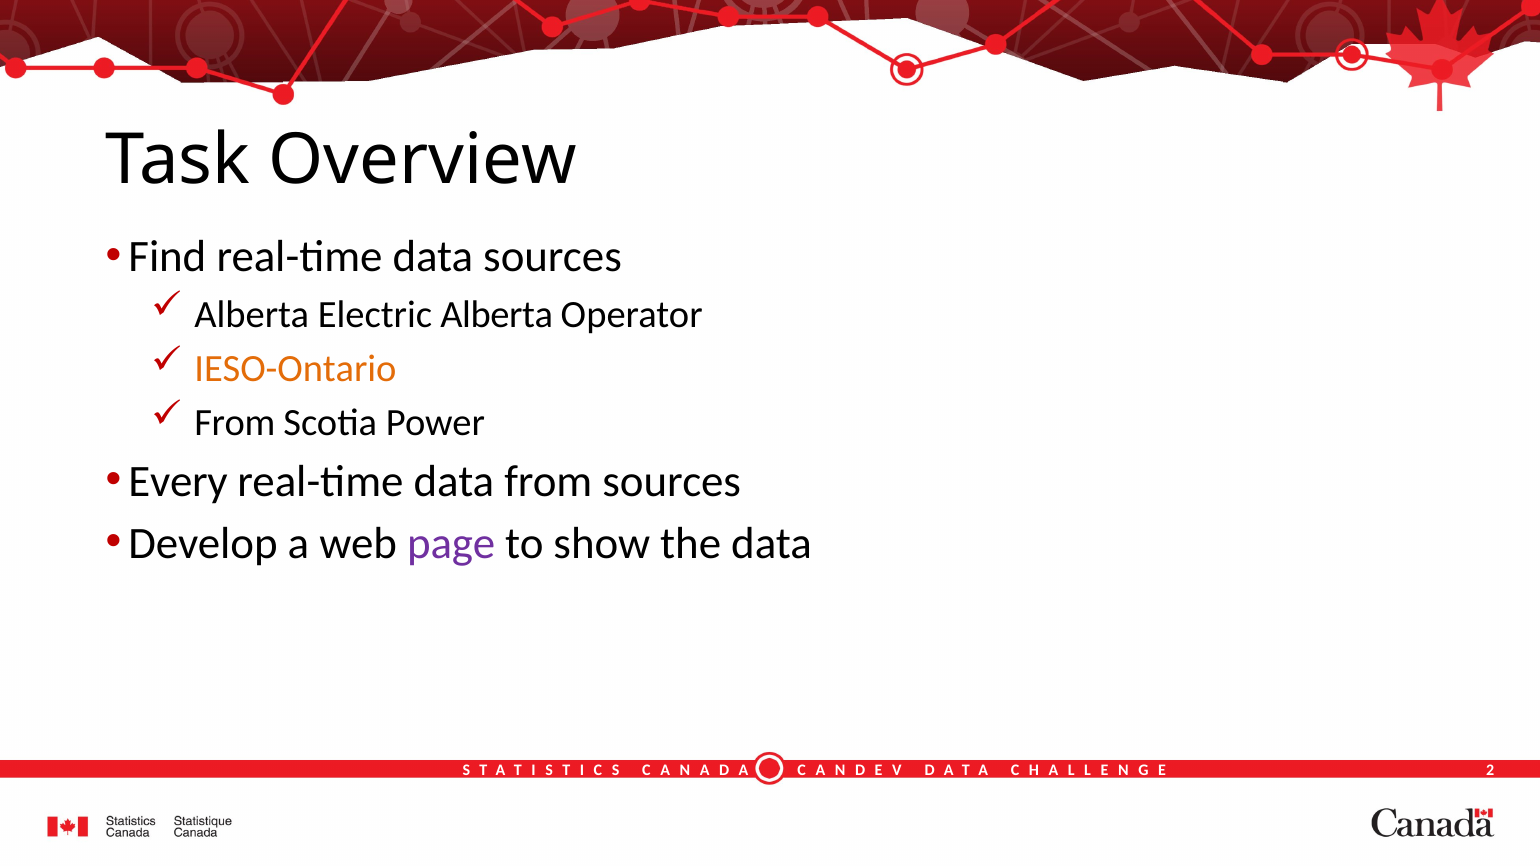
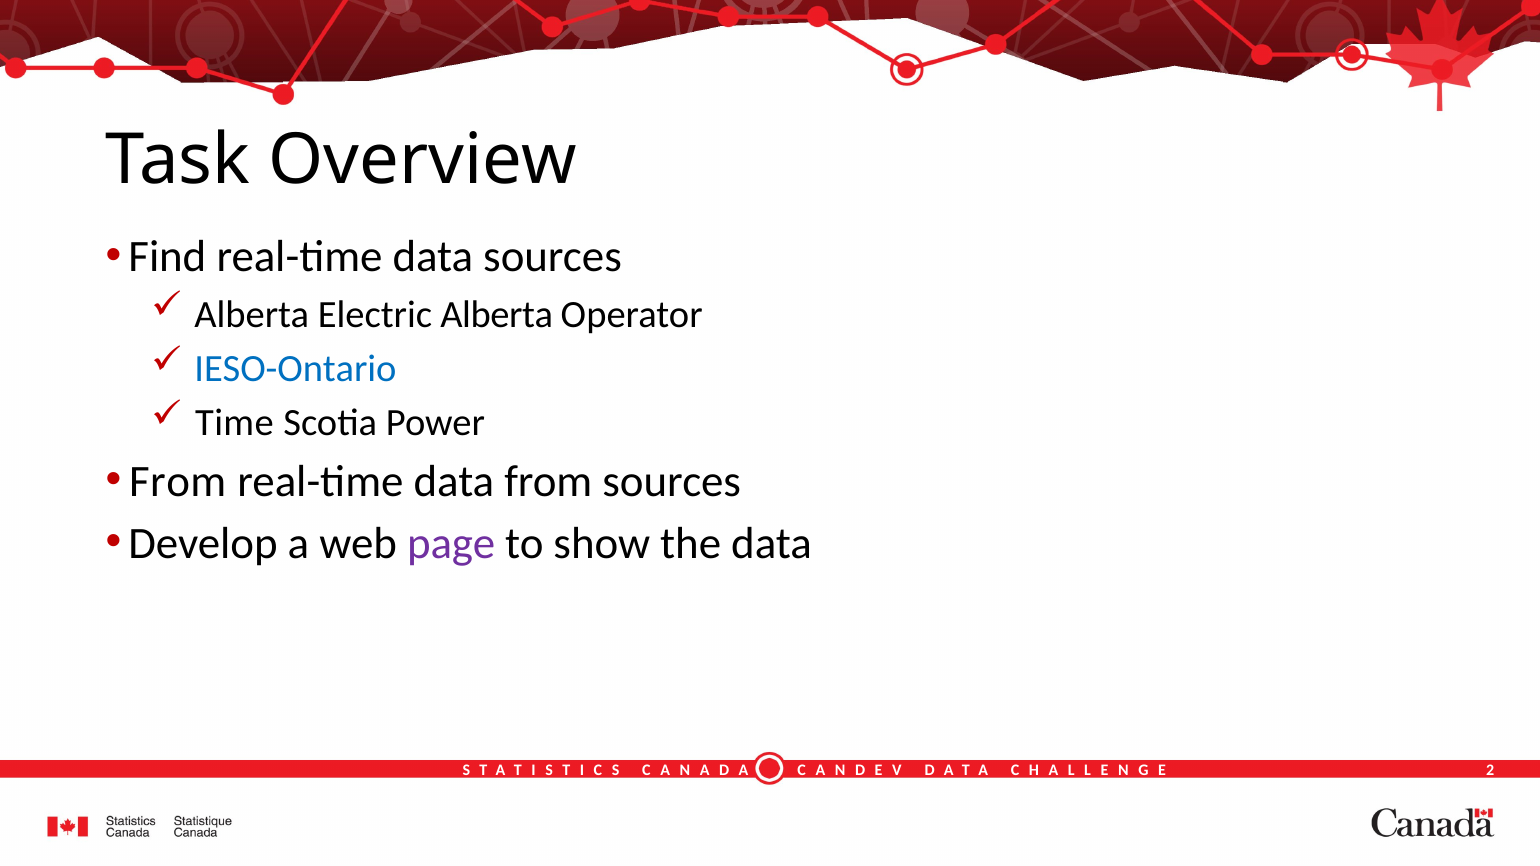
IESO-Ontario colour: orange -> blue (295, 369)
From: From -> Time (234, 423)
Every: Every -> From (178, 481)
